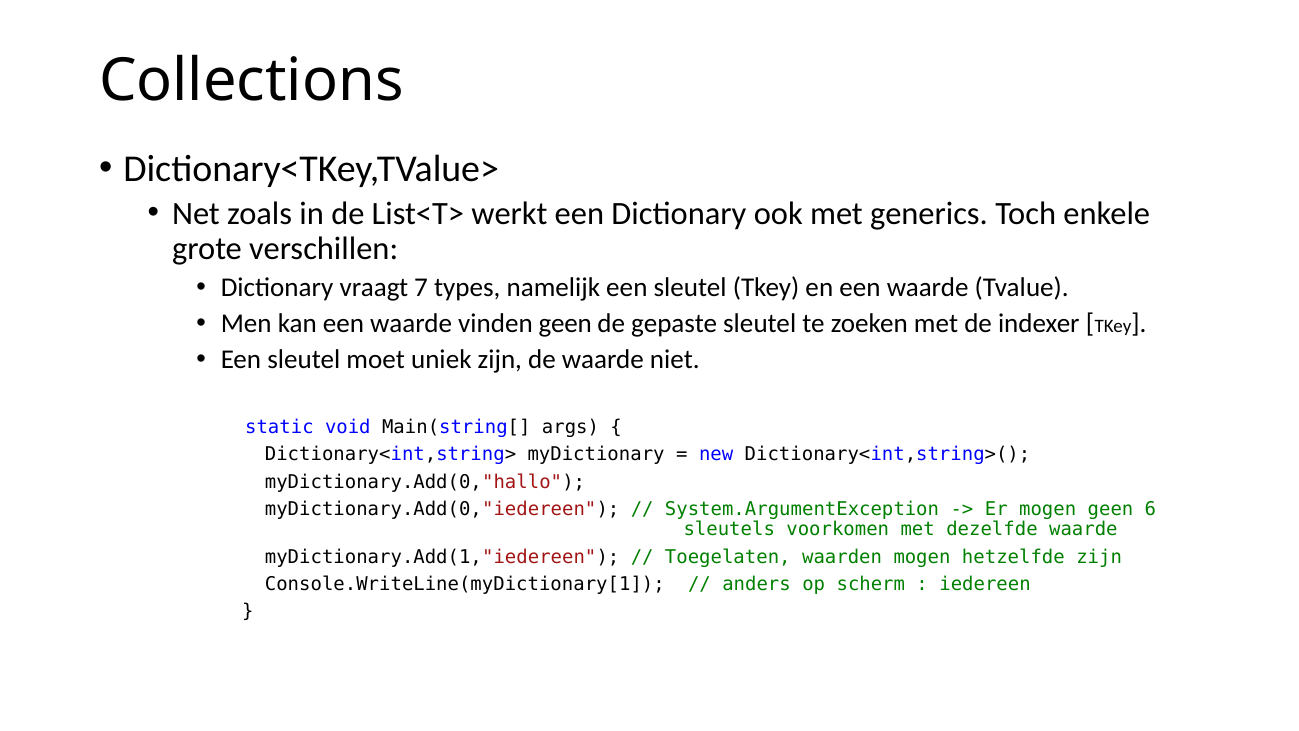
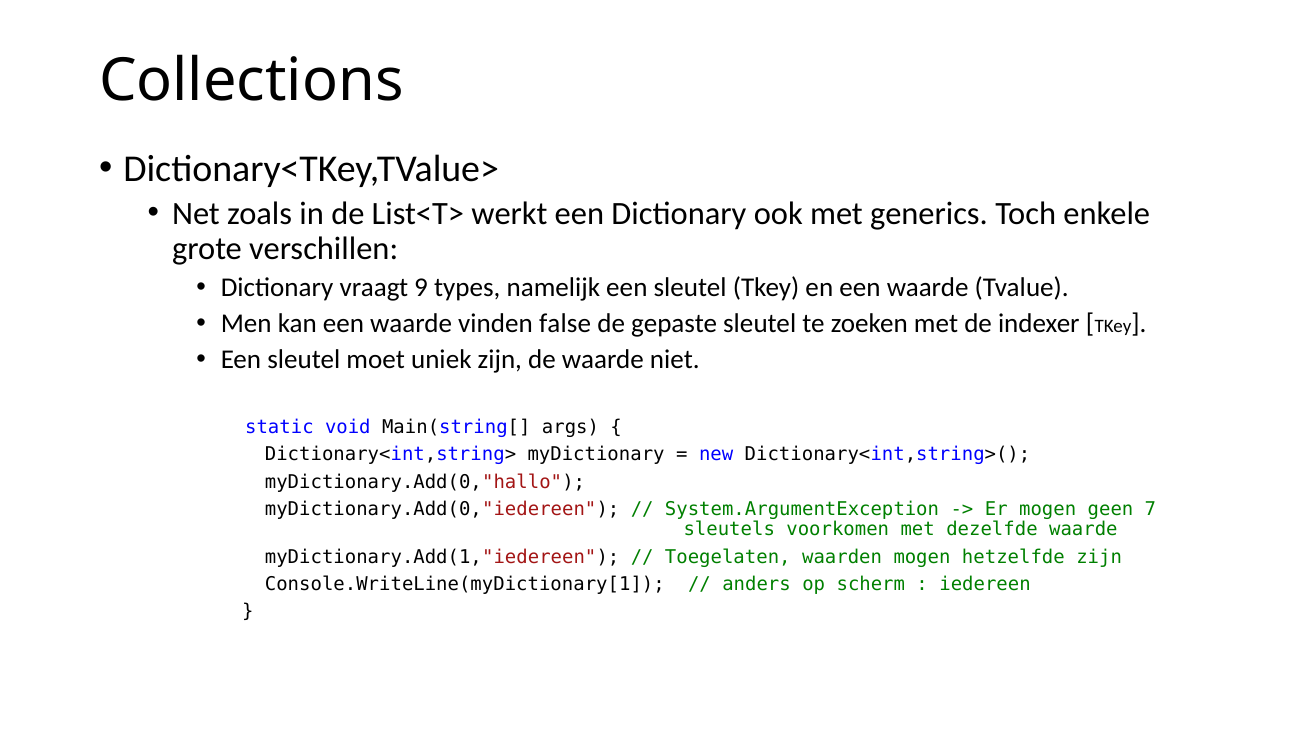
7: 7 -> 9 (421, 287)
vinden geen: geen -> false (565, 323)
6: 6 -> 7 (1150, 509)
